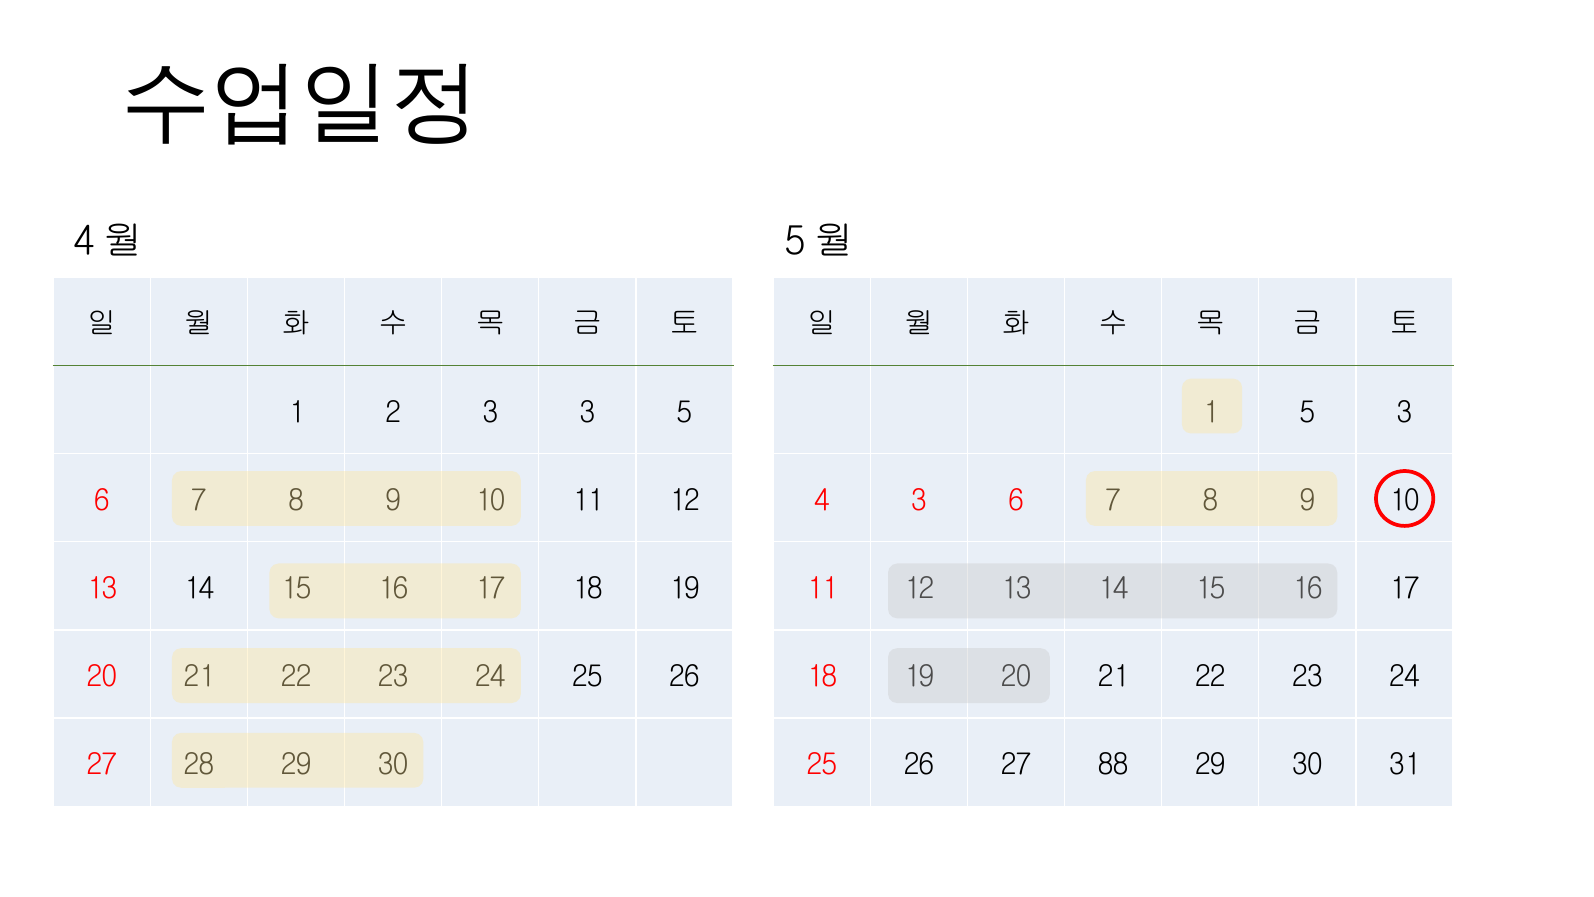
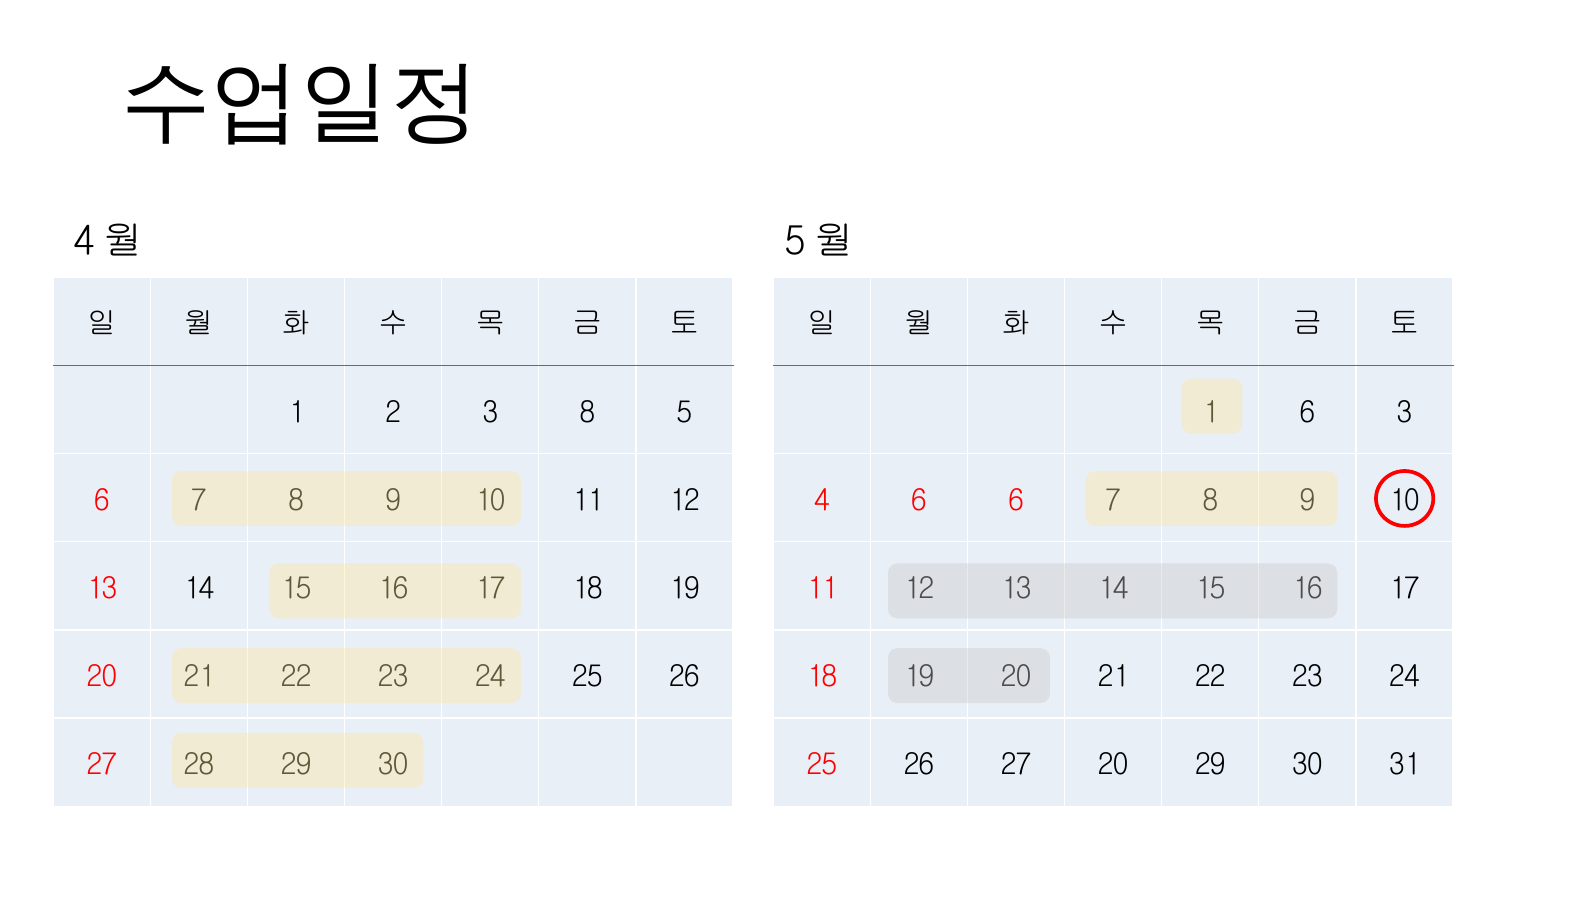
3 3: 3 -> 8 (587, 412)
5: 5 -> 6 (1307, 412)
4 3: 3 -> 6 (919, 500)
27 88: 88 -> 20 (1113, 765)
